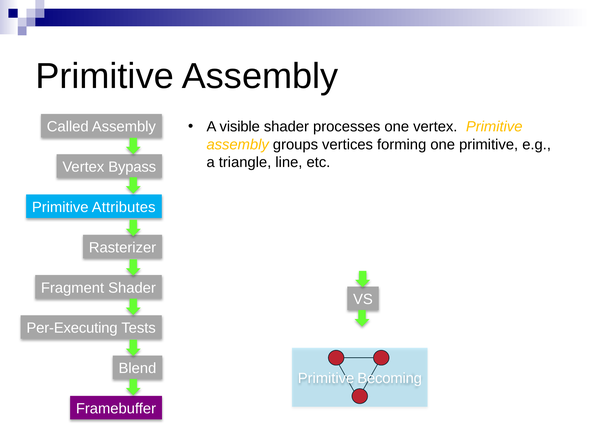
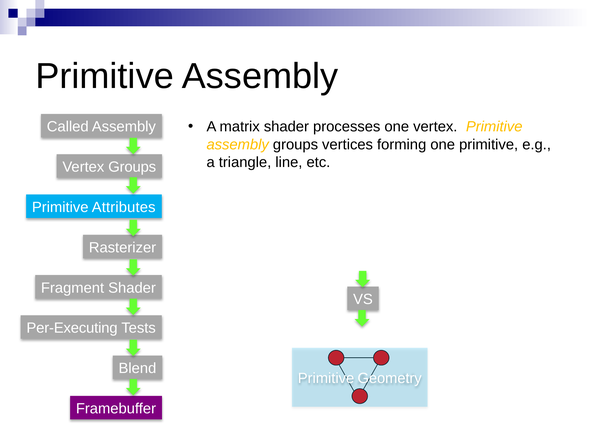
visible: visible -> matrix (240, 127)
Vertex Bypass: Bypass -> Groups (132, 167)
Becoming: Becoming -> Geometry (390, 379)
